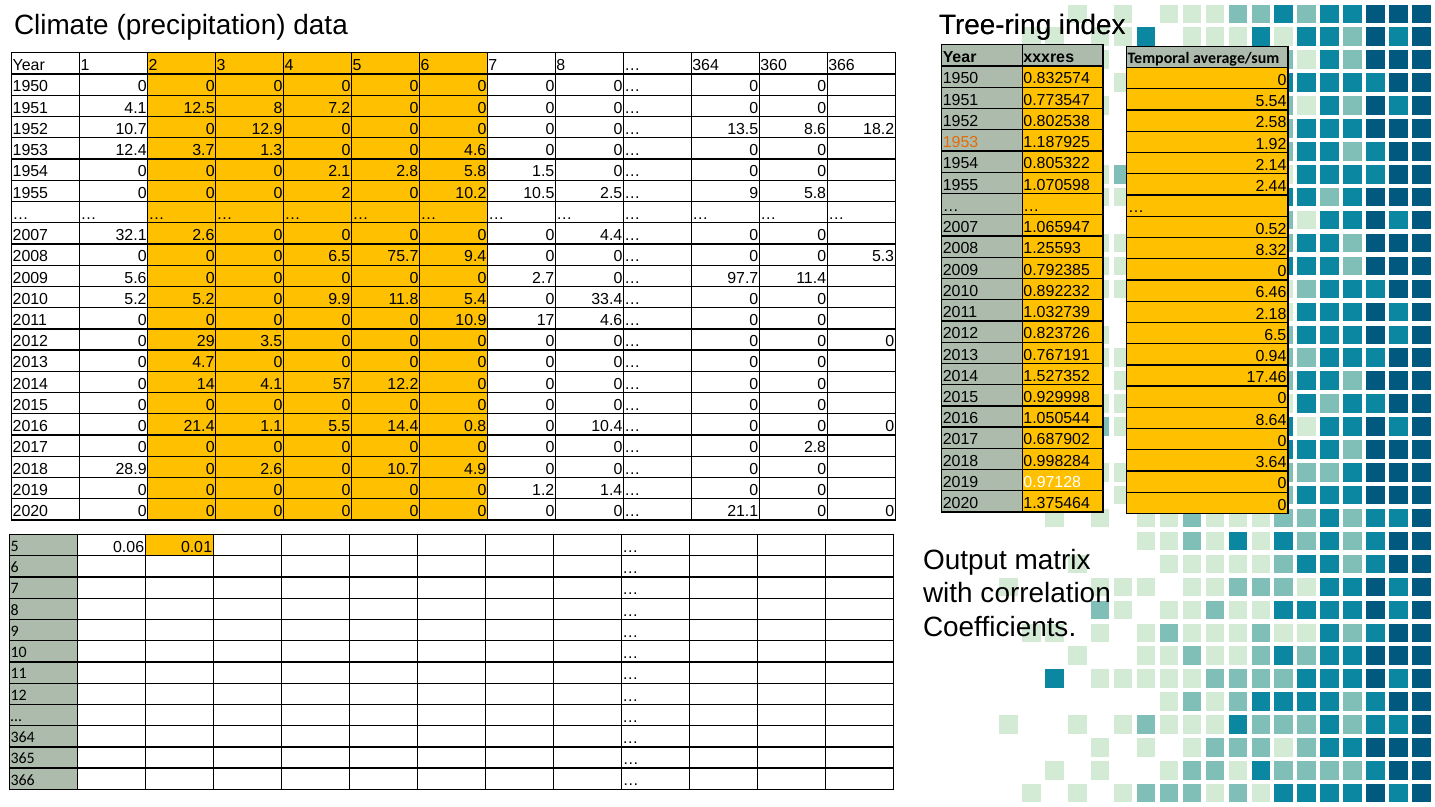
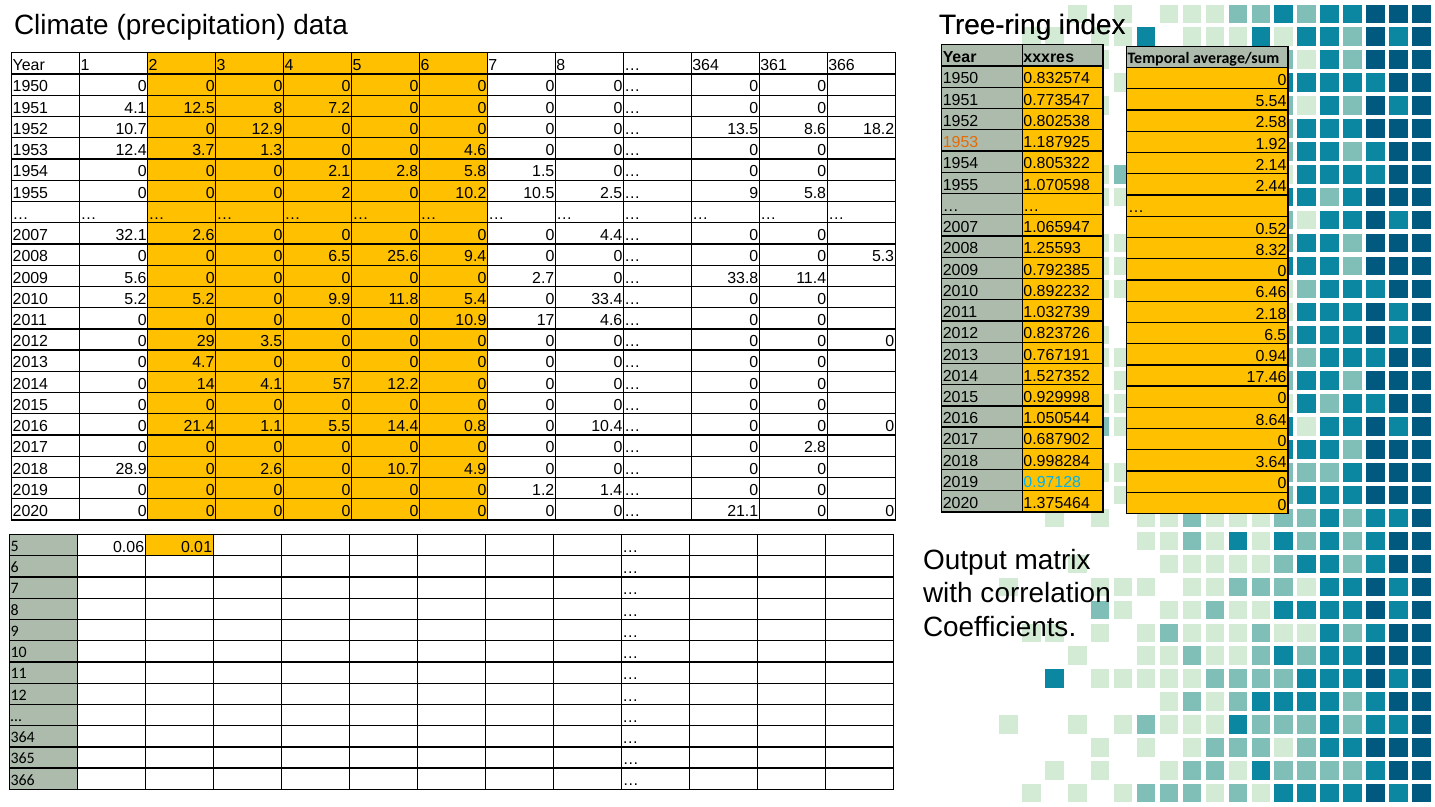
360: 360 -> 361 (774, 65)
75.7: 75.7 -> 25.6 (403, 257)
97.7: 97.7 -> 33.8 (743, 278)
0.97128 colour: white -> light blue (1052, 482)
